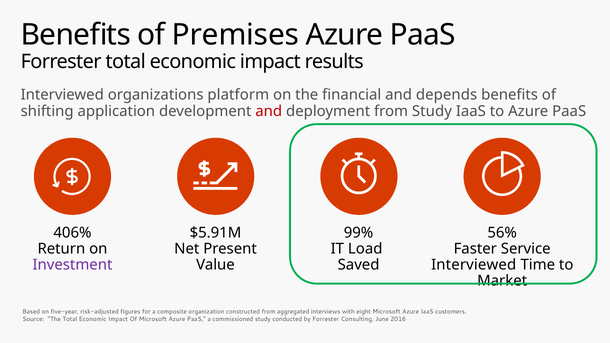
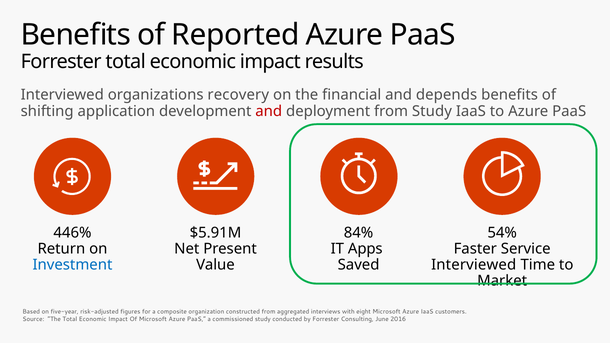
Premises: Premises -> Reported (235, 35)
platform: platform -> recovery (238, 95)
406%: 406% -> 446% (72, 233)
99%: 99% -> 84% (359, 233)
56%: 56% -> 54% (502, 233)
Load: Load -> Apps (365, 249)
Investment colour: purple -> blue (72, 265)
